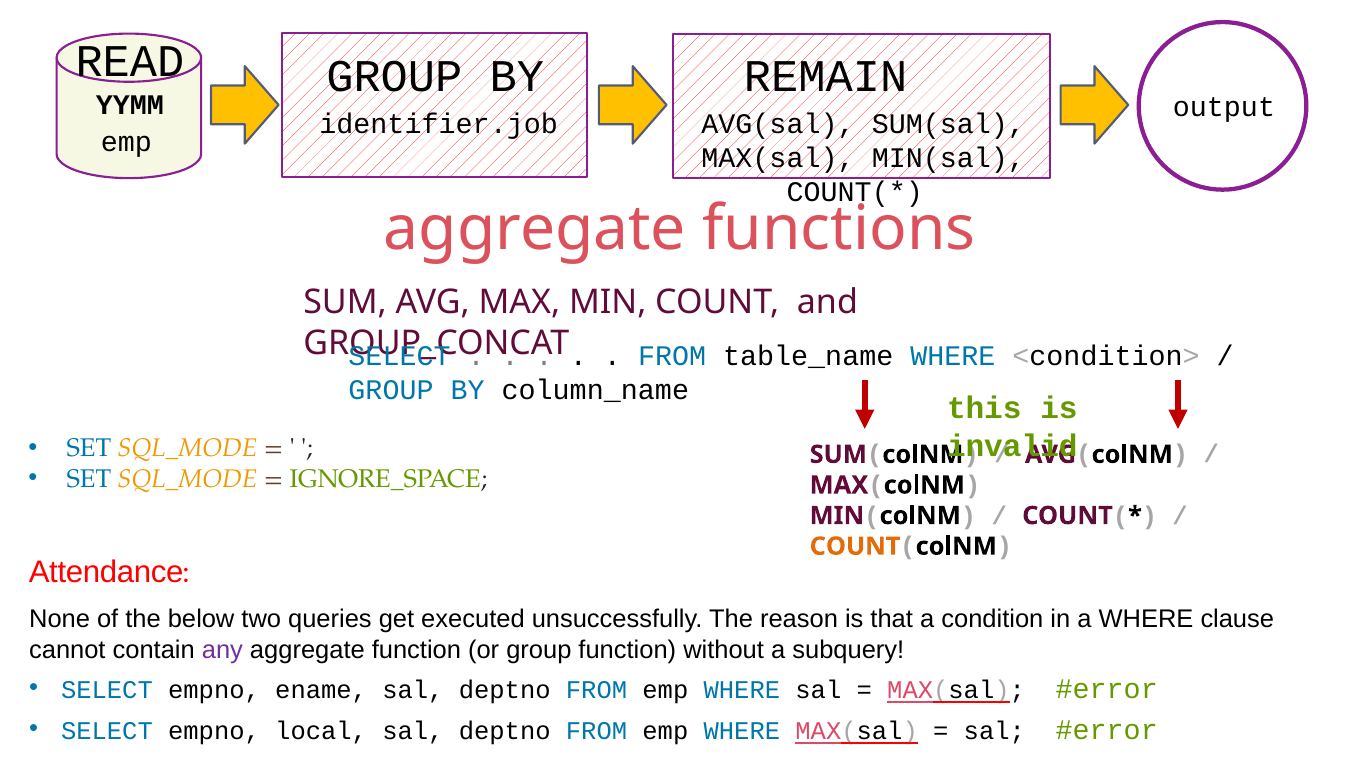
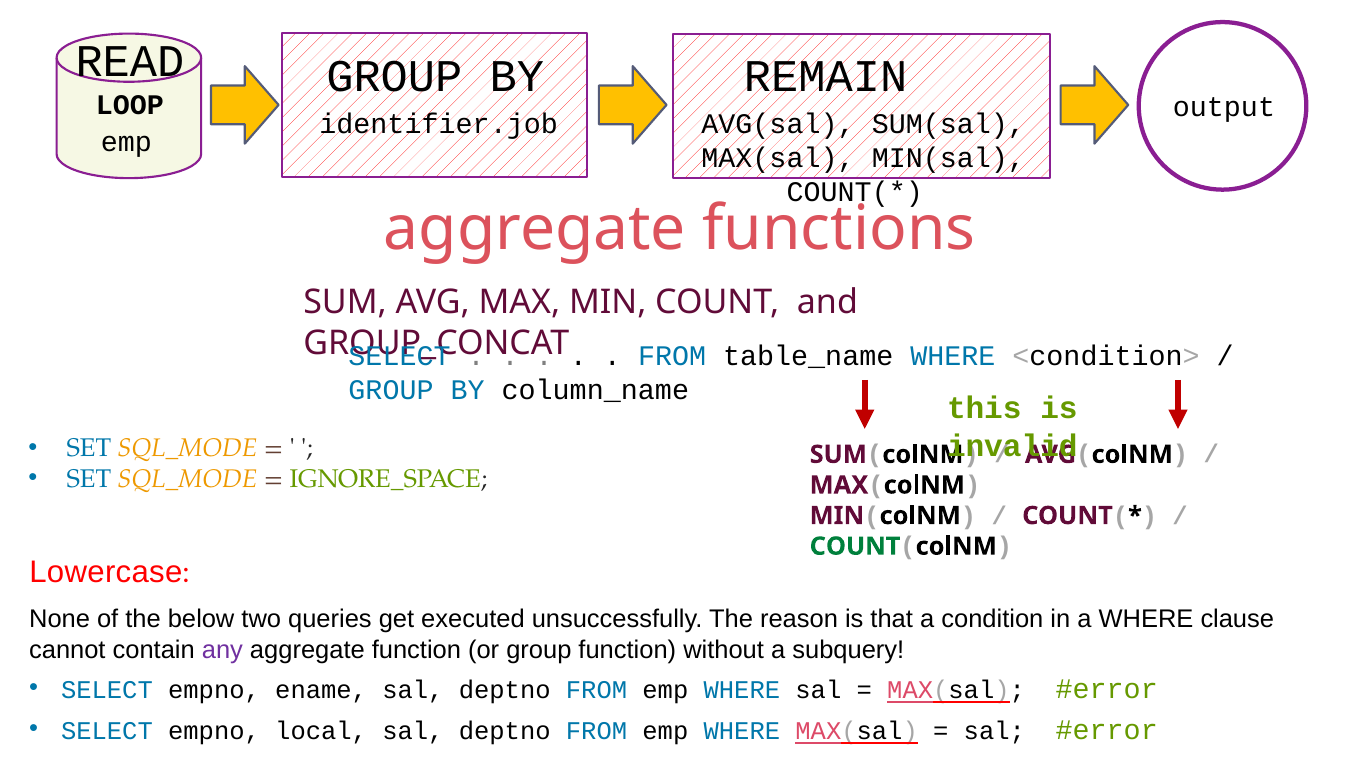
YYMM: YYMM -> LOOP (130, 105)
COUNT colour: orange -> green (855, 546)
Attendance: Attendance -> Lowercase (106, 572)
